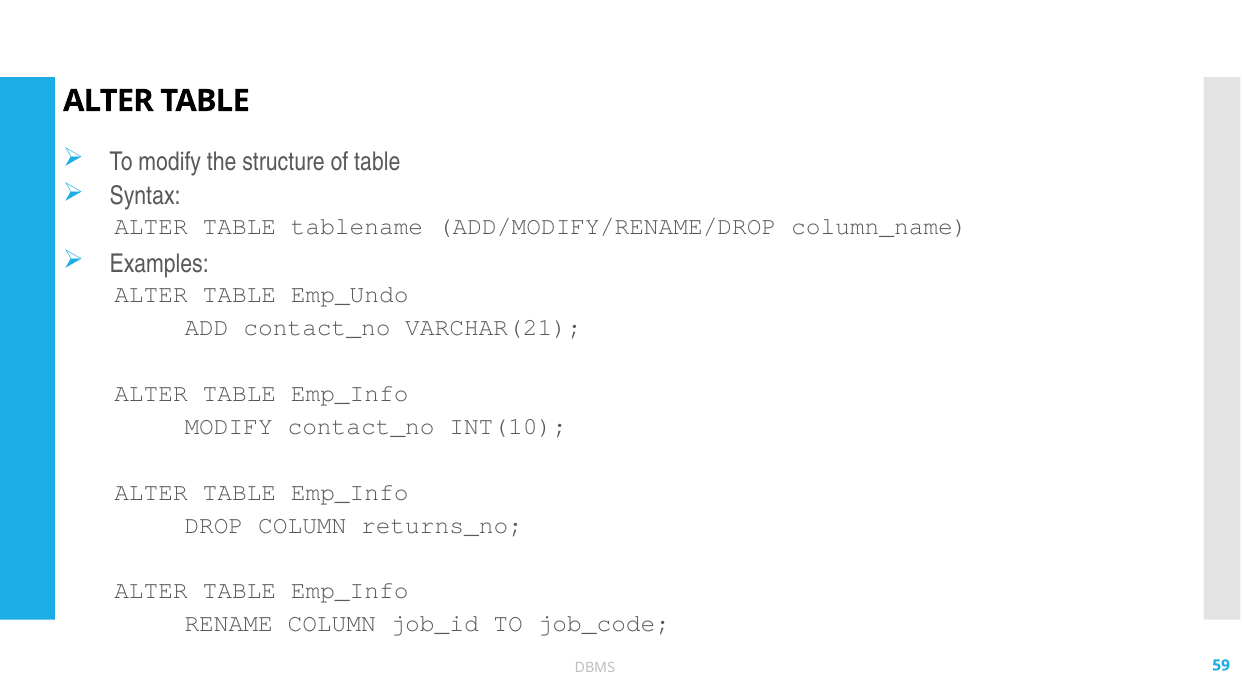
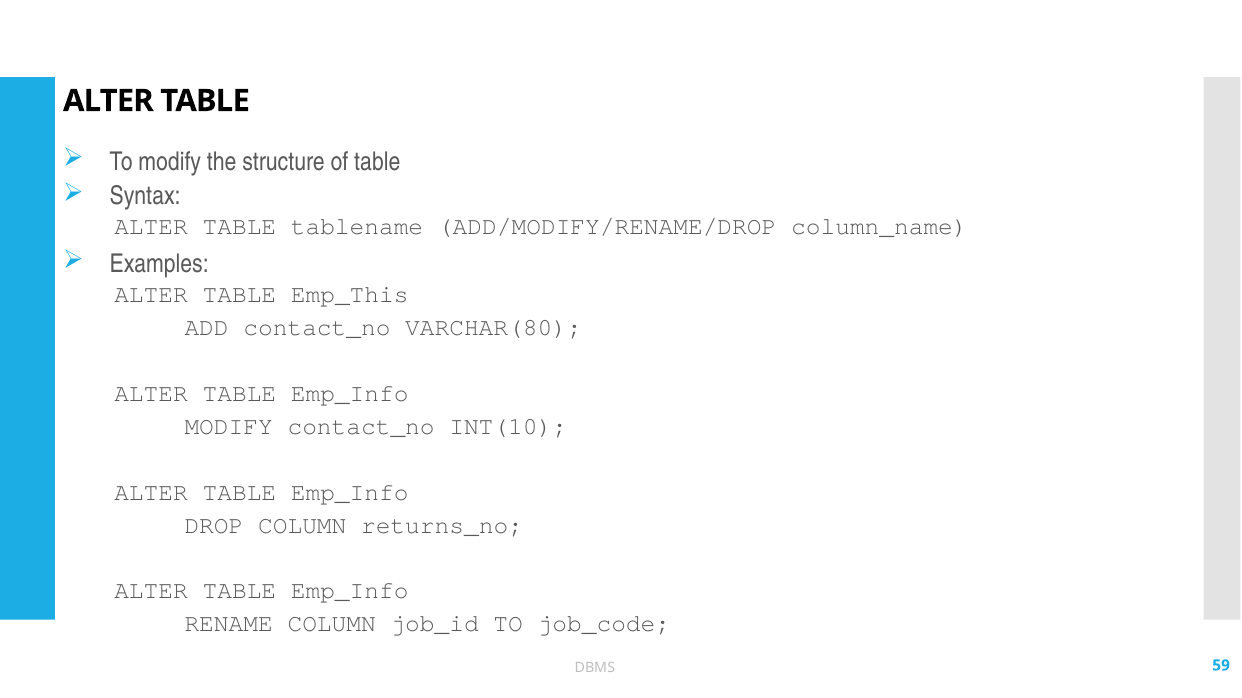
Emp_Undo: Emp_Undo -> Emp_This (350, 294)
VARCHAR(21: VARCHAR(21 -> VARCHAR(80 (493, 327)
